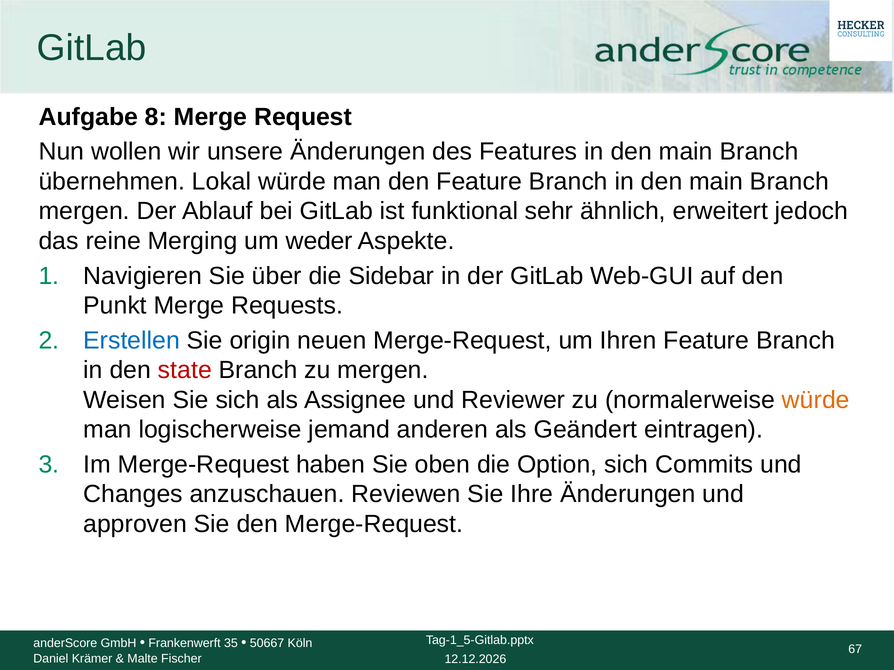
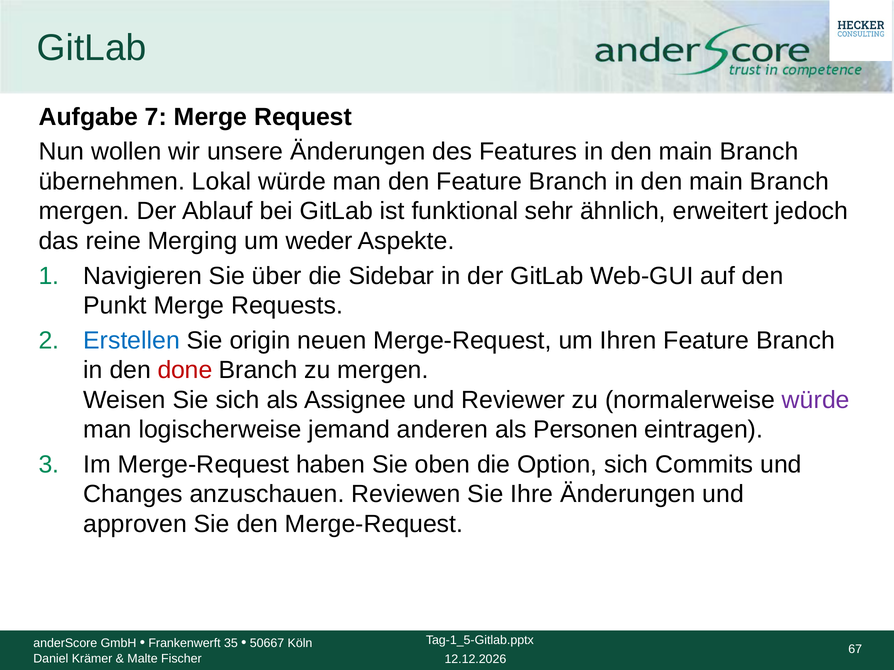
8: 8 -> 7 (156, 117)
state: state -> done (185, 370)
würde colour: orange -> purple (816, 400)
Geändert: Geändert -> Personen (586, 430)
